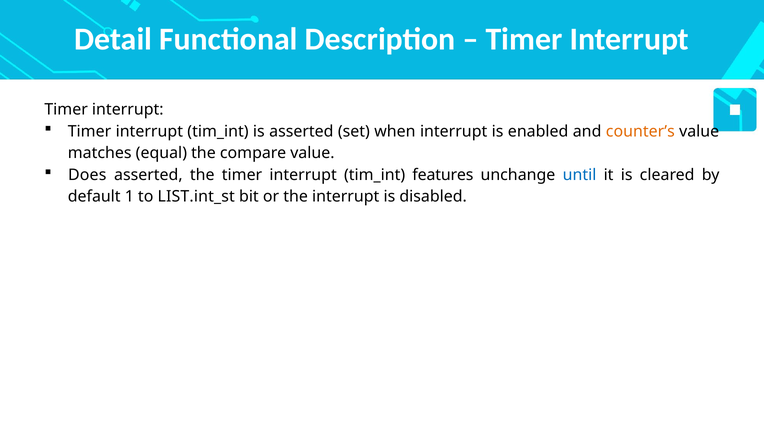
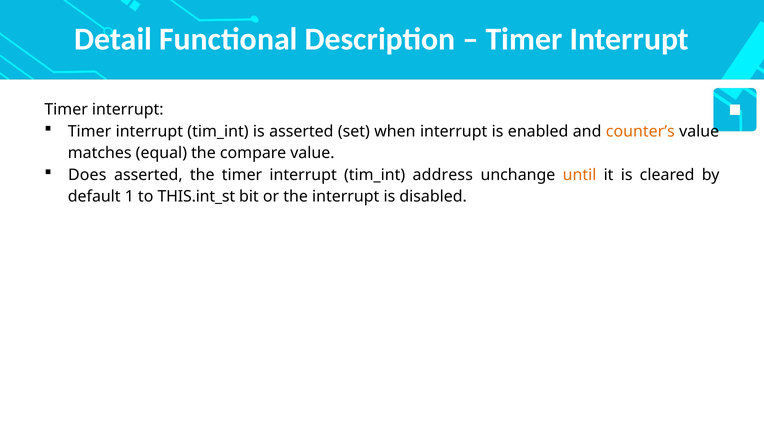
features: features -> address (443, 175)
until colour: blue -> orange (580, 175)
LIST.int_st: LIST.int_st -> THIS.int_st (196, 197)
